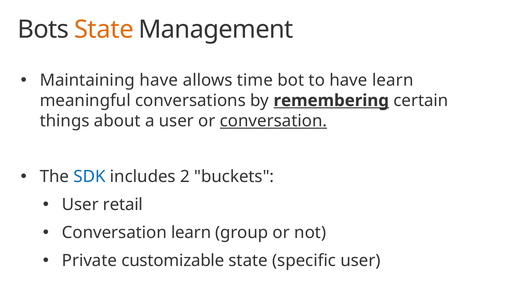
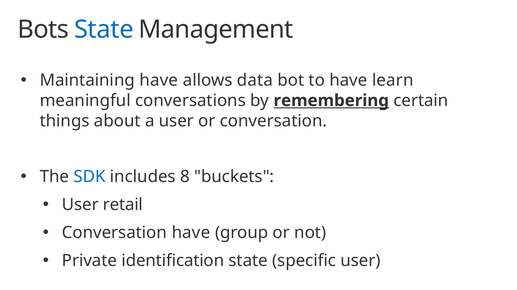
State colour: orange -> blue (104, 30)
time: time -> data (255, 81)
conversation underline: present -> none (273, 121)
2: 2 -> 8 (185, 177)
Conversation learn: learn -> have (191, 233)
customizable: customizable -> identification (173, 261)
